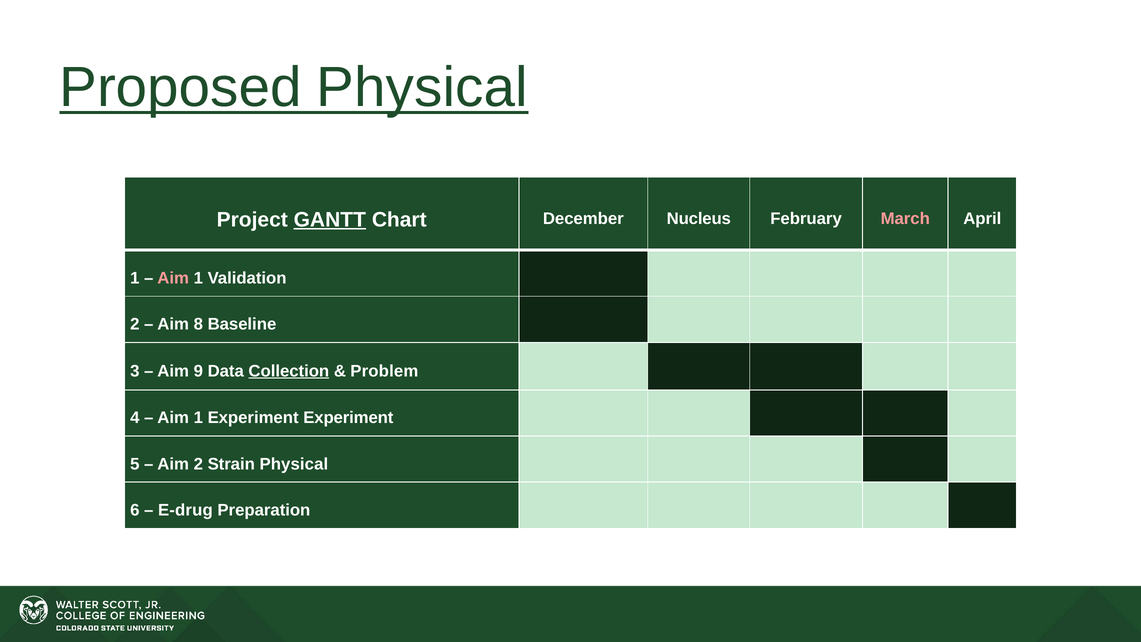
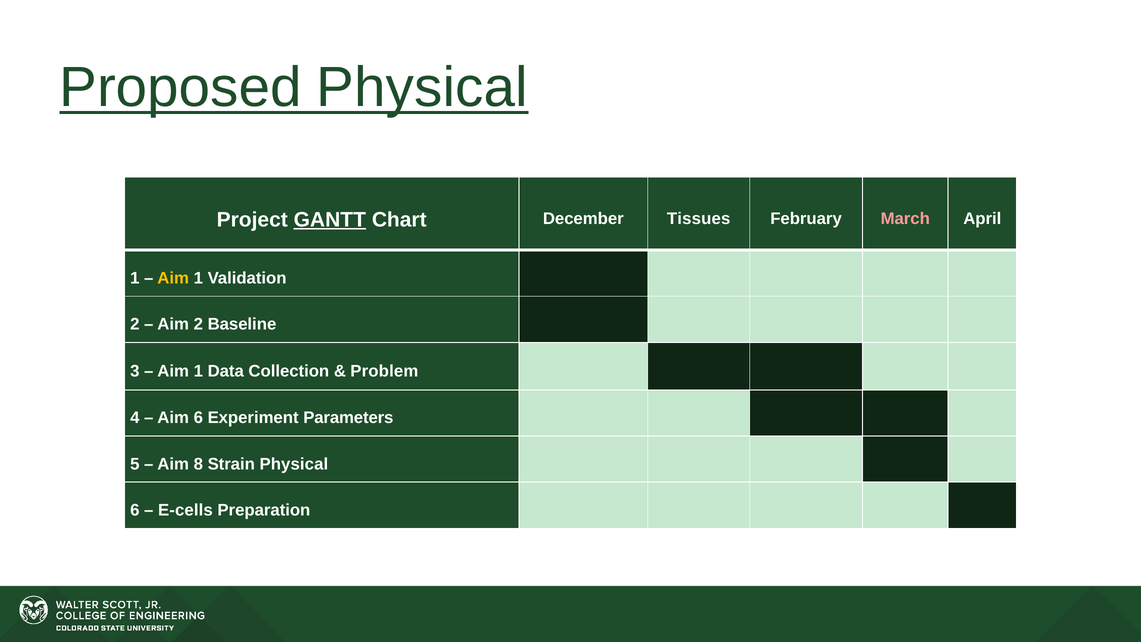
Nucleus: Nucleus -> Tissues (699, 218)
Aim colour: pink -> yellow (173, 278)
Aim 8: 8 -> 2 (198, 324)
9: 9 -> 1 (198, 371)
Collection underline: present -> none (289, 371)
1: 1 -> 6 (198, 418)
Experiment Experiment: Experiment -> Parameters (348, 418)
Aim 2: 2 -> 8 (198, 464)
E-drug: E-drug -> E-cells (185, 510)
